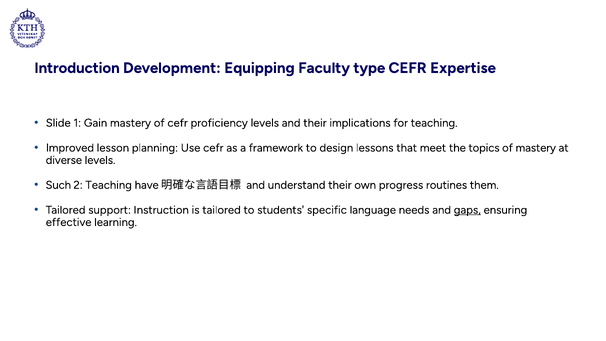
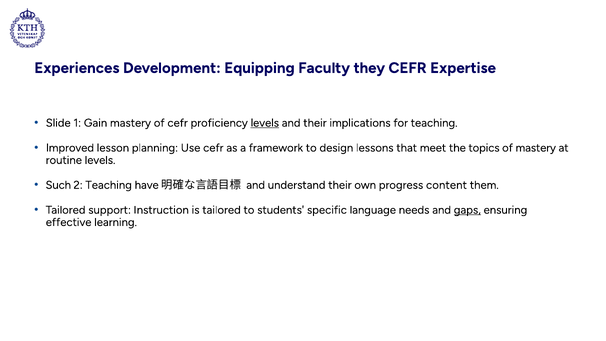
Introduction: Introduction -> Experiences (77, 68)
type: type -> they (369, 68)
levels underline: none -> present (265, 123)
diverse: diverse -> routine (64, 160)
routines: routines -> content (446, 185)
